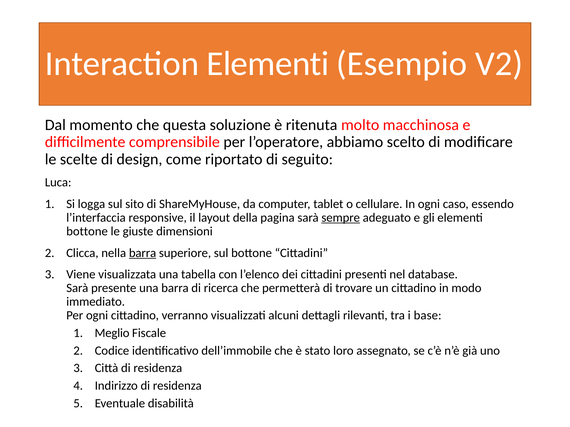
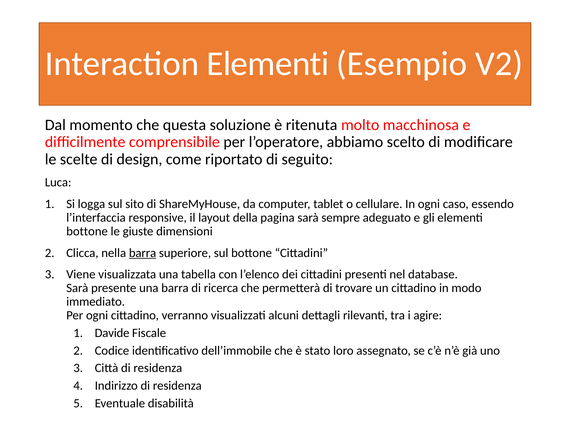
sempre underline: present -> none (341, 218)
base: base -> agire (428, 316)
Meglio: Meglio -> Davide (112, 333)
